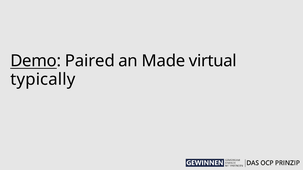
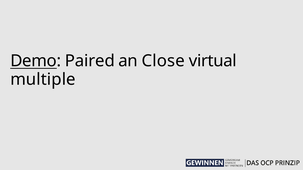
Made: Made -> Close (163, 61)
typically: typically -> multiple (43, 80)
